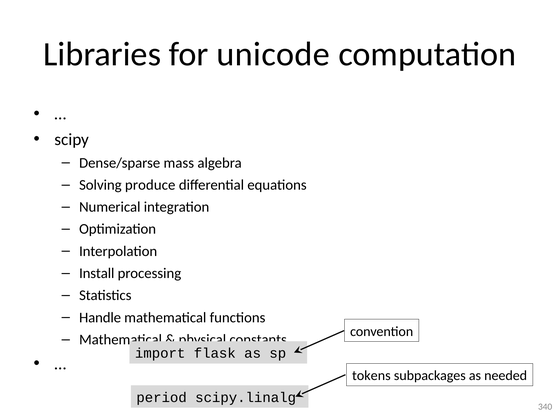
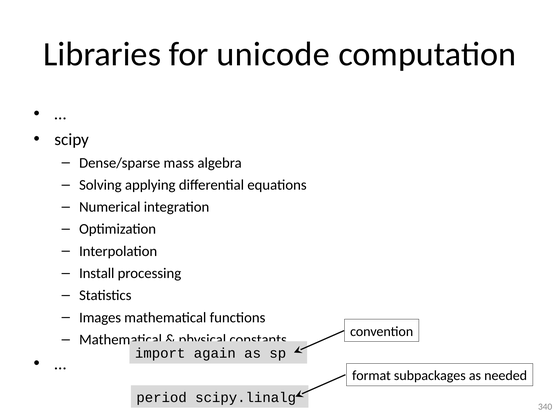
produce: produce -> applying (150, 185)
Handle: Handle -> Images (100, 317)
flask: flask -> again (215, 353)
tokens: tokens -> format (371, 376)
